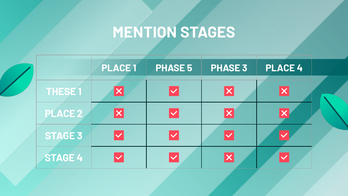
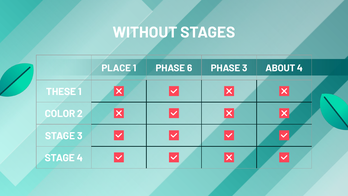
MENTION: MENTION -> WITHOUT (145, 32)
5: 5 -> 6 (190, 68)
3 PLACE: PLACE -> ABOUT (280, 68)
PLACE: PLACE -> COLOR (60, 114)
